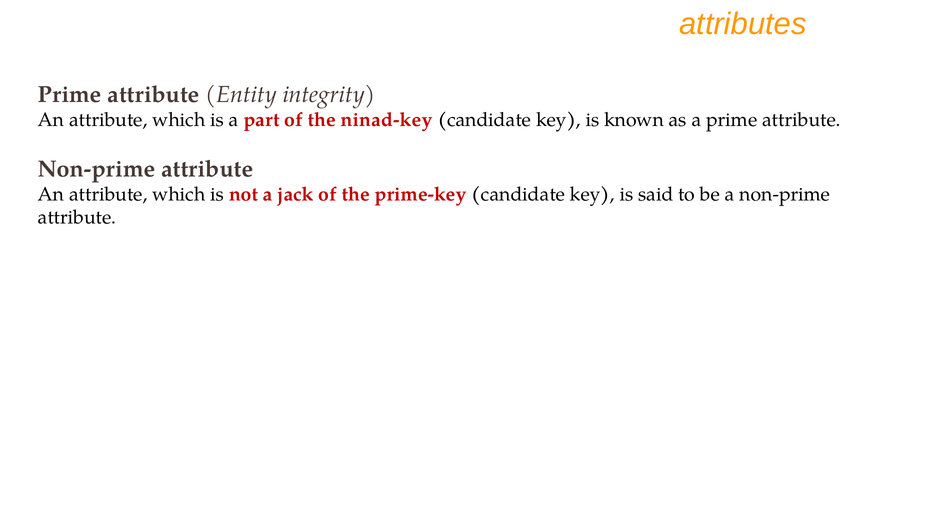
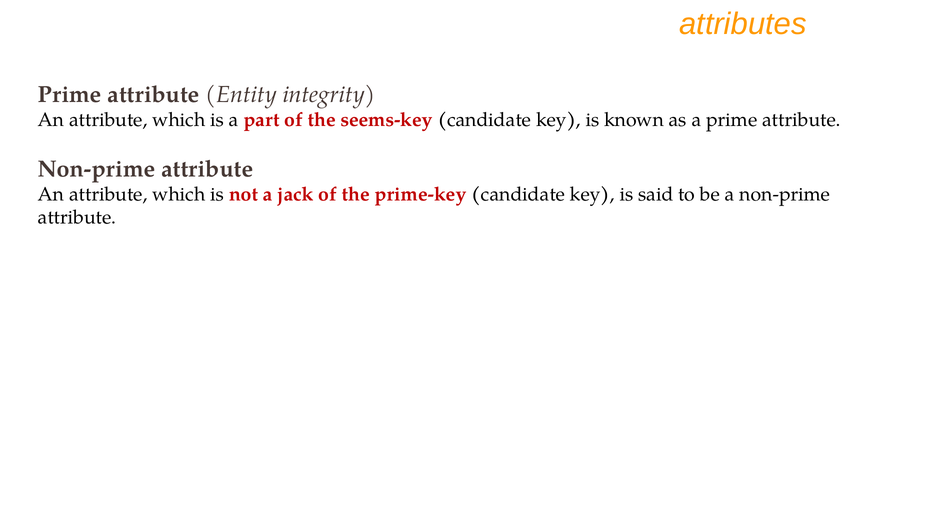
ninad-key: ninad-key -> seems-key (387, 120)
